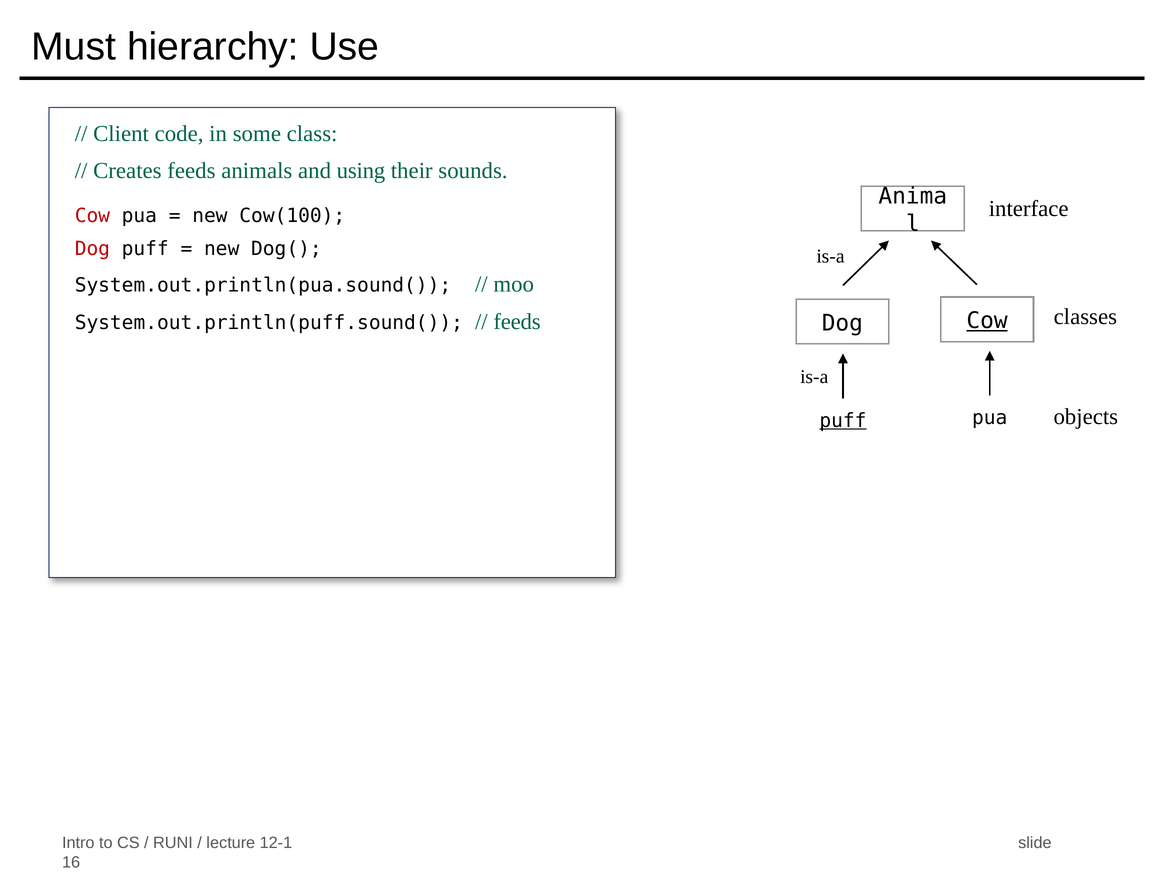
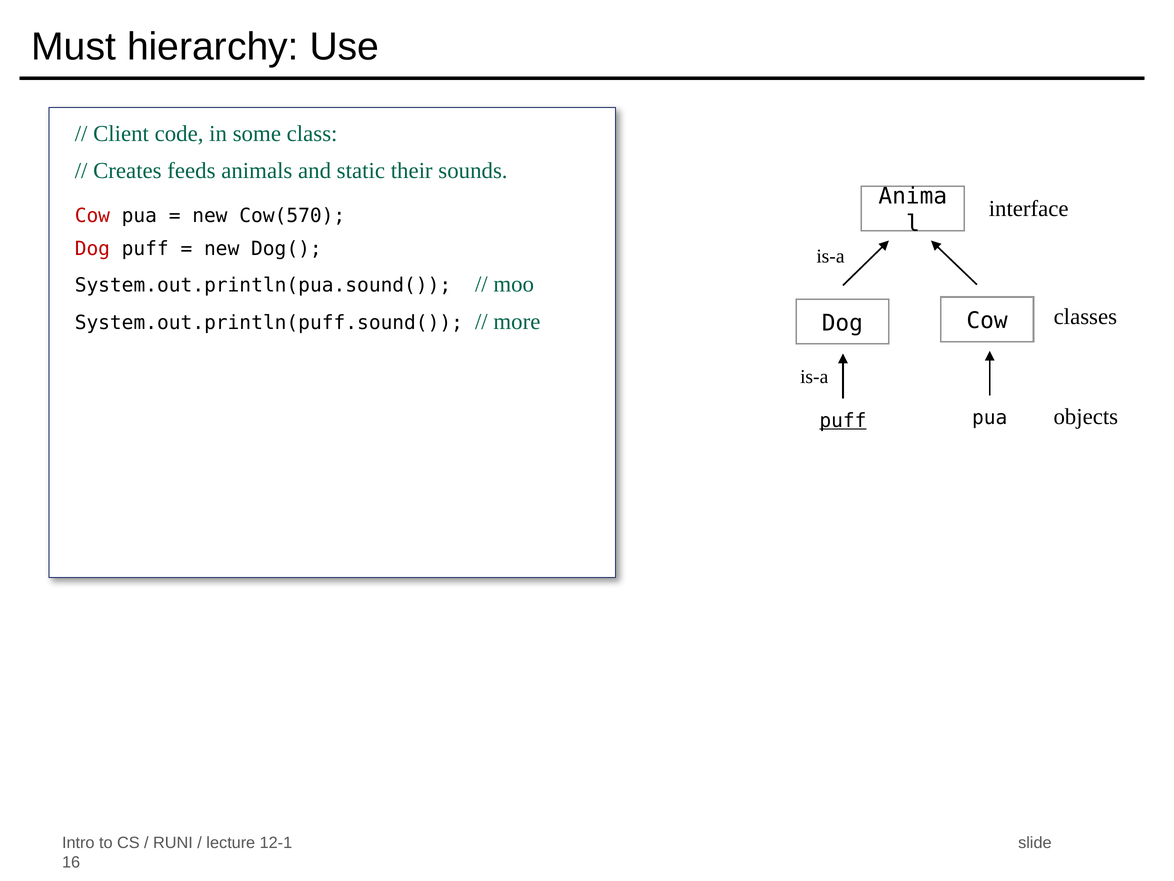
using: using -> static (361, 171)
Cow(100: Cow(100 -> Cow(570 (292, 215)
Cow underline: present -> none (987, 321)
feeds: feeds -> more (517, 321)
